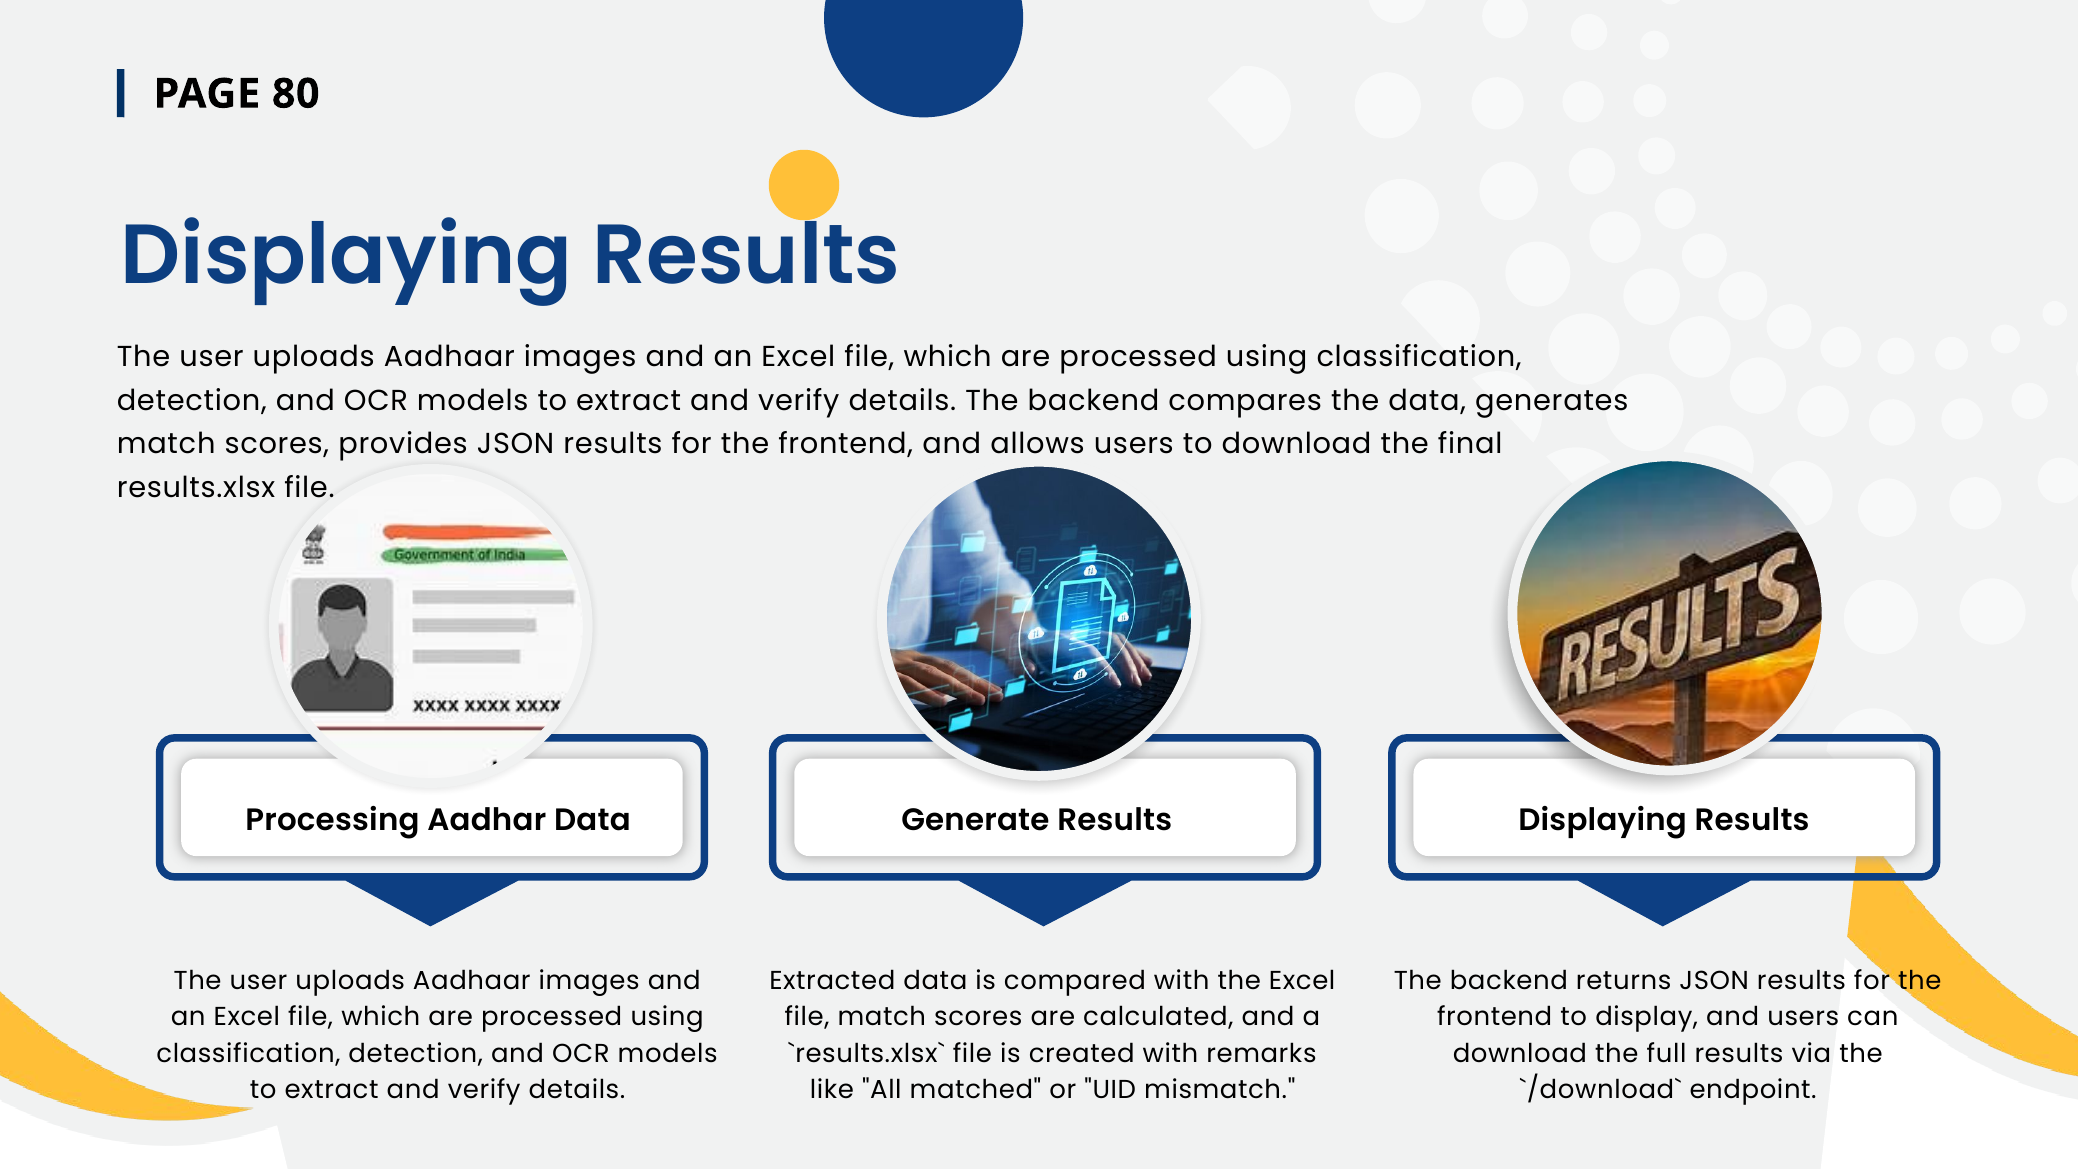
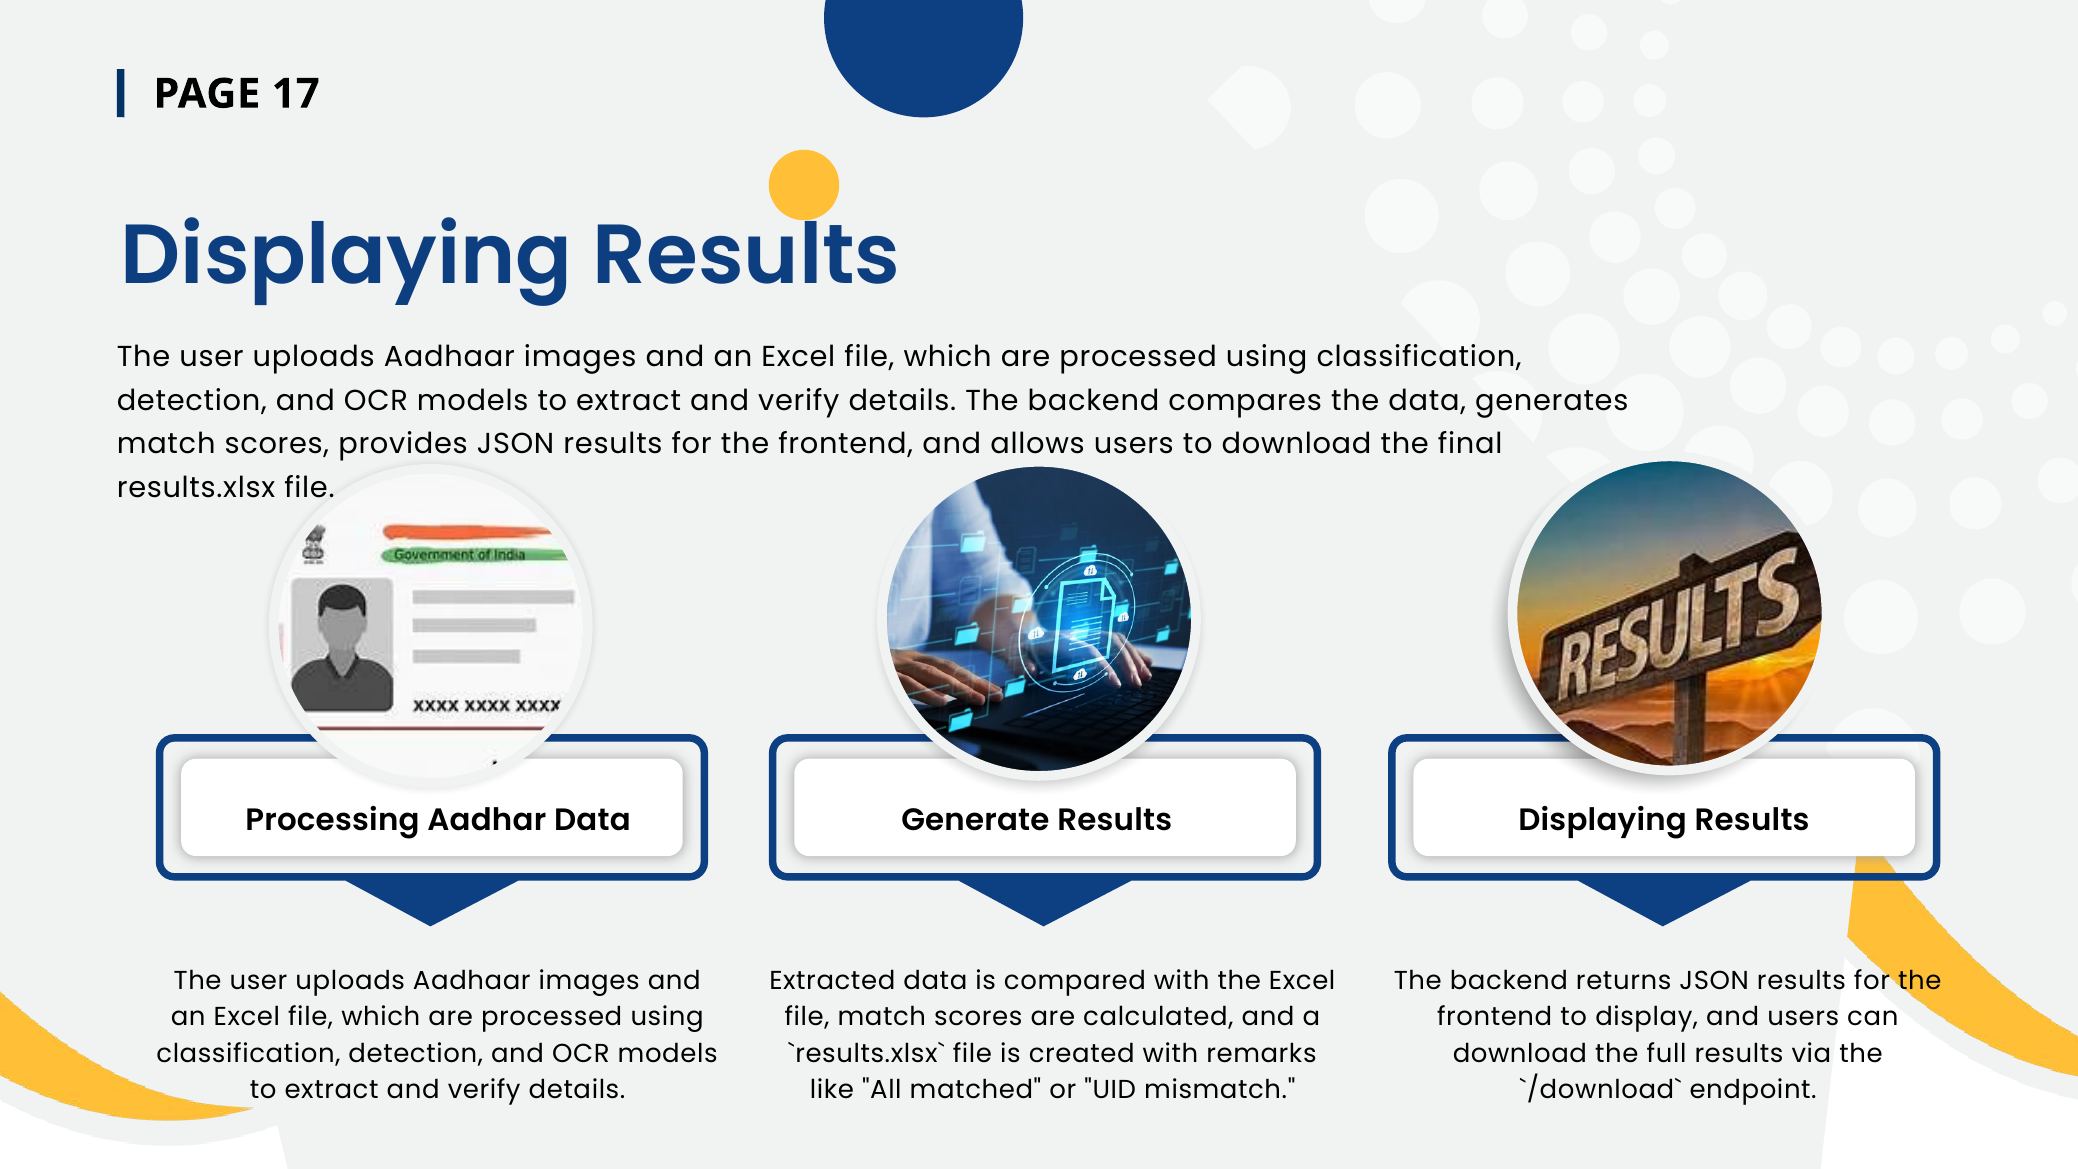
80: 80 -> 17 (296, 94)
